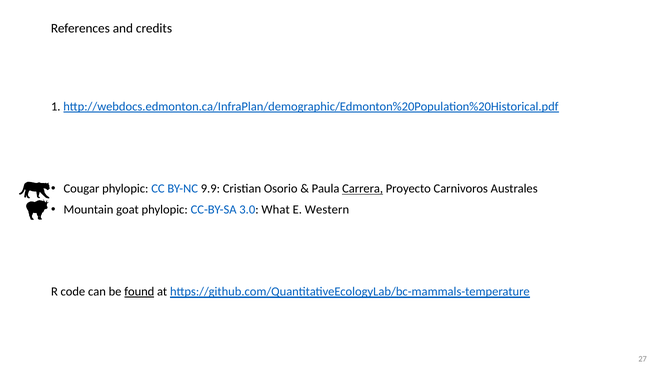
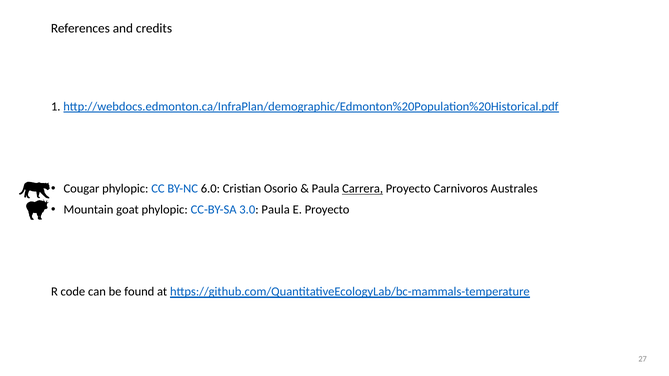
9.9: 9.9 -> 6.0 (210, 189)
3.0 What: What -> Paula (276, 210)
E Western: Western -> Proyecto (327, 210)
found underline: present -> none (139, 292)
